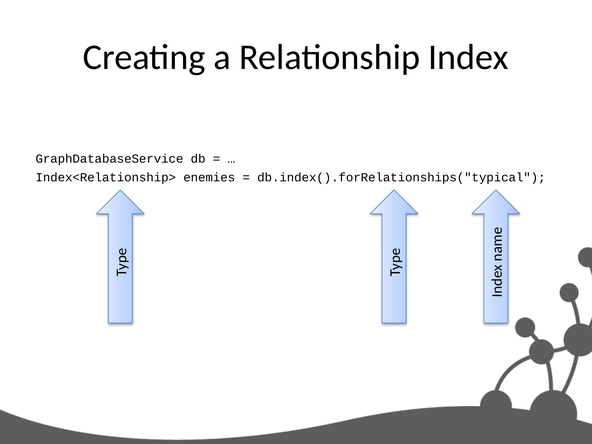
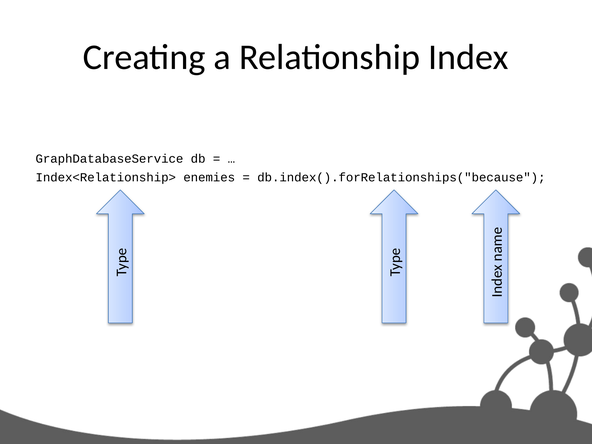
db.index().forRelationships("typical: db.index().forRelationships("typical -> db.index().forRelationships("because (401, 177)
